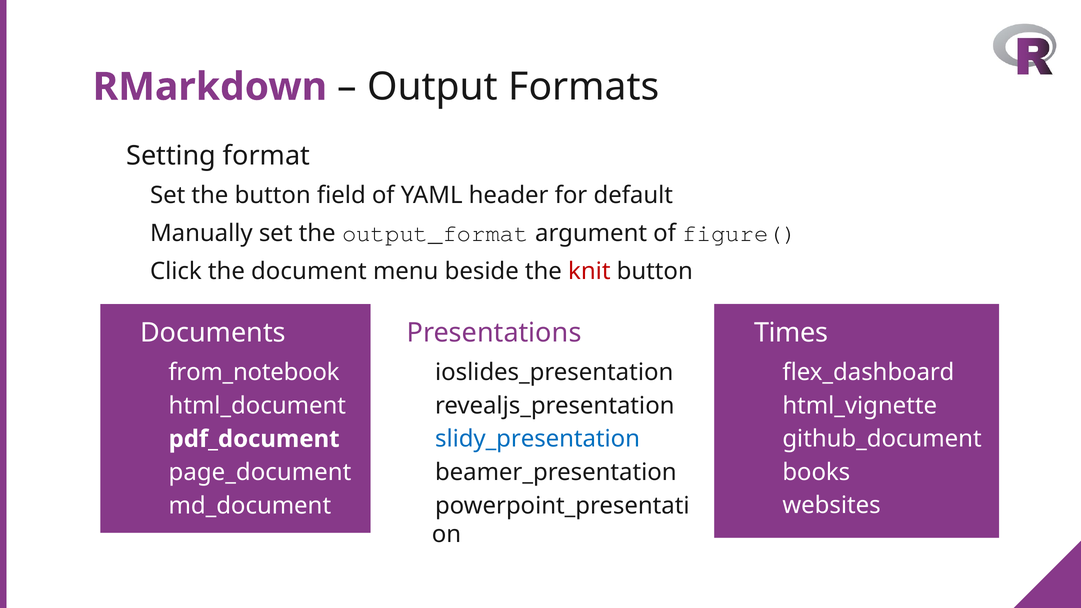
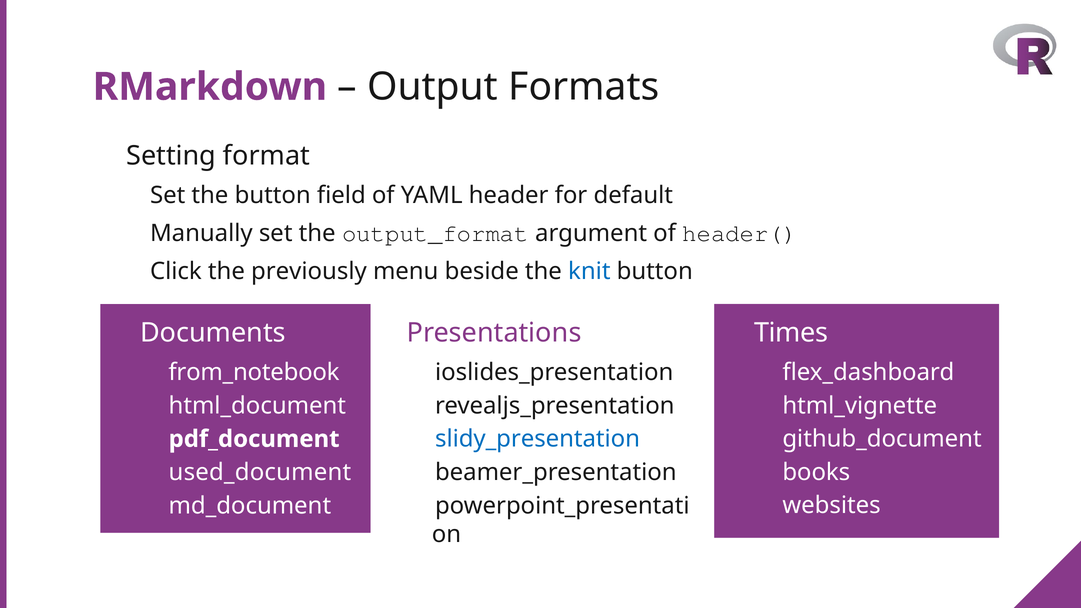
figure(: figure( -> header( (740, 233)
document: document -> previously (309, 271)
knit colour: red -> blue (589, 271)
page_document: page_document -> used_document (260, 472)
